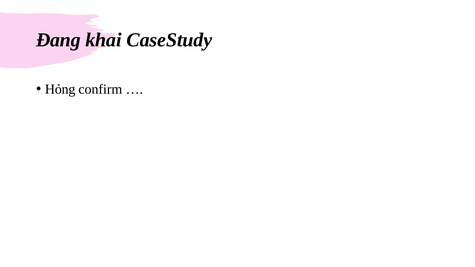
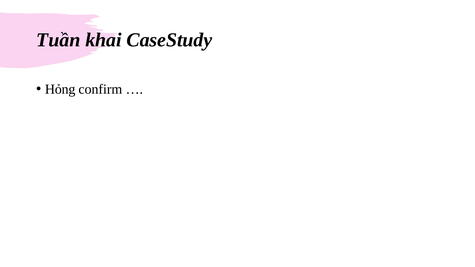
Đang: Đang -> Tuần (58, 40)
